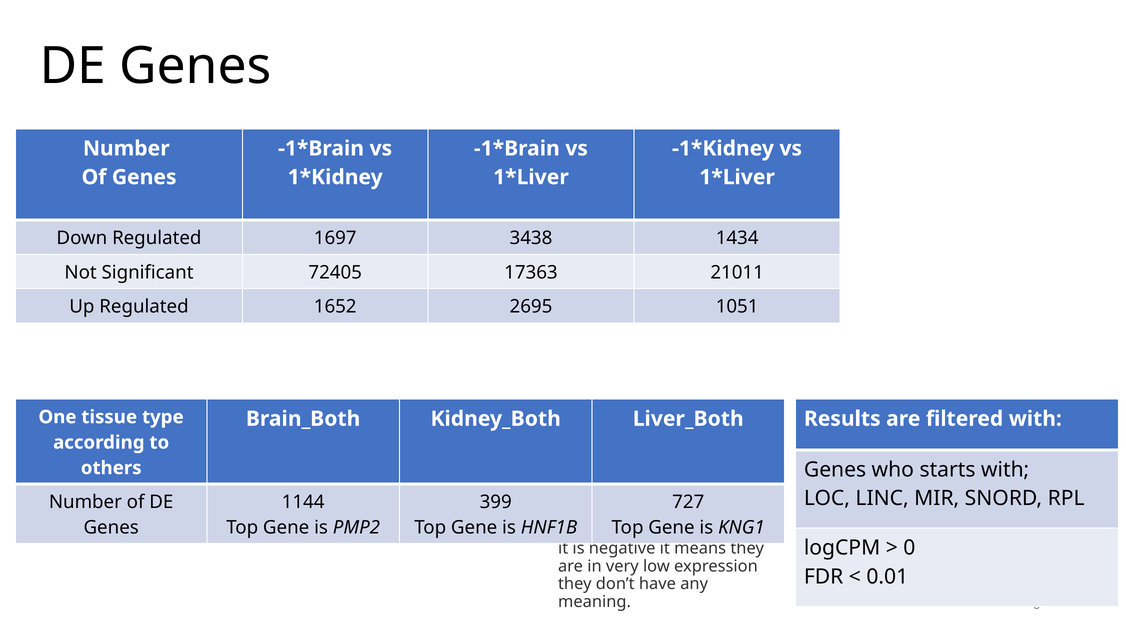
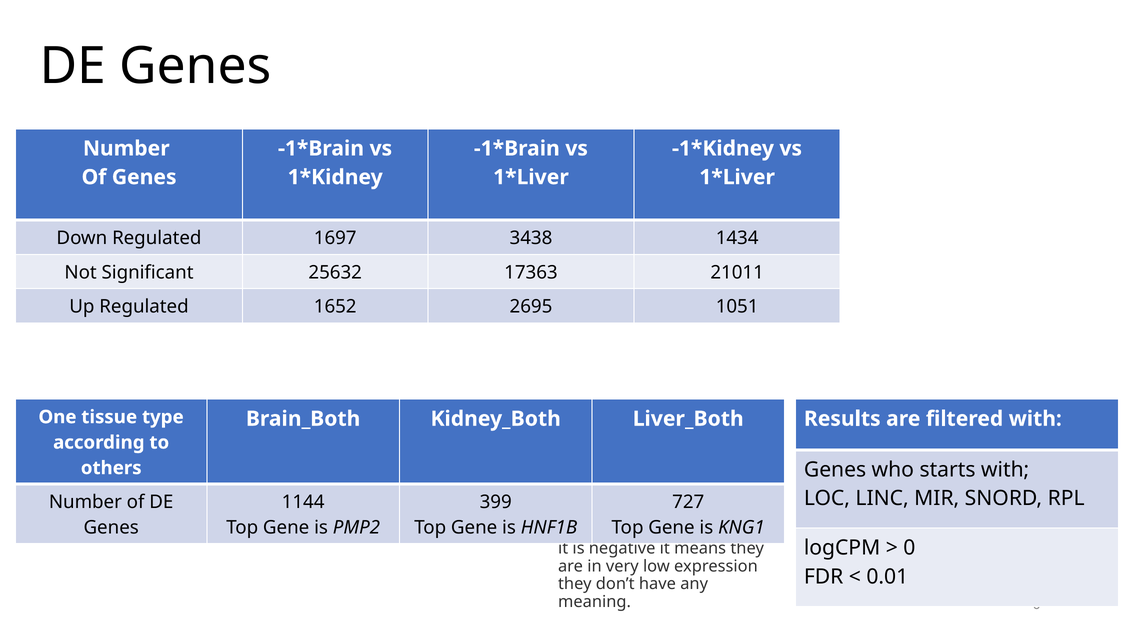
72405: 72405 -> 25632 (335, 272)
